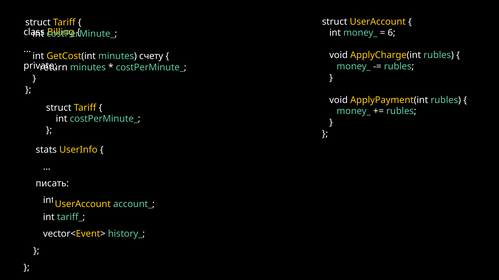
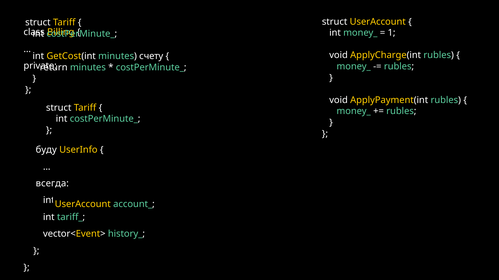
6: 6 -> 1 (392, 33)
stats: stats -> буду (46, 150)
писать: писать -> всегда (52, 184)
